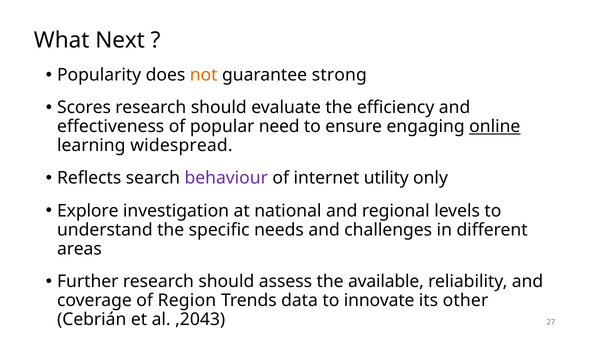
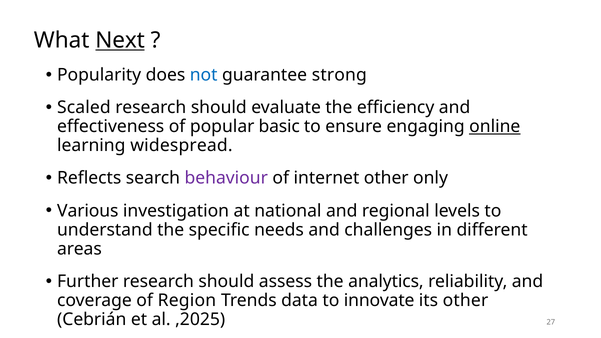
Next underline: none -> present (120, 40)
not colour: orange -> blue (204, 75)
Scores: Scores -> Scaled (84, 108)
need: need -> basic (279, 127)
internet utility: utility -> other (386, 178)
Explore: Explore -> Various (88, 211)
available: available -> analytics (386, 281)
,2043: ,2043 -> ,2025 (200, 319)
